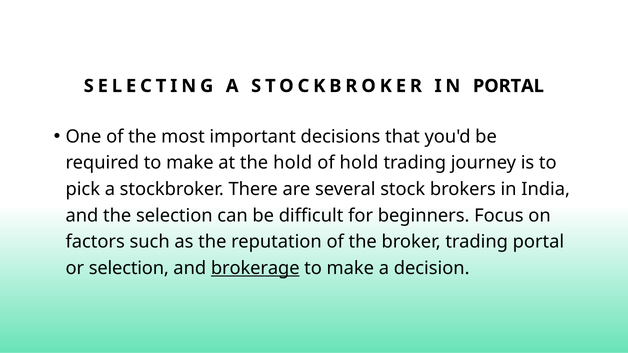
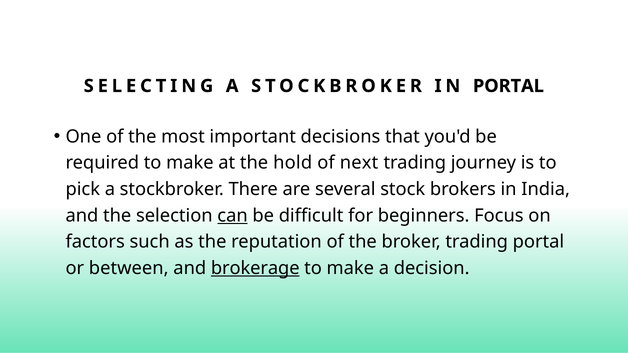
of hold: hold -> next (359, 163)
can underline: none -> present (233, 216)
or selection: selection -> between (129, 268)
